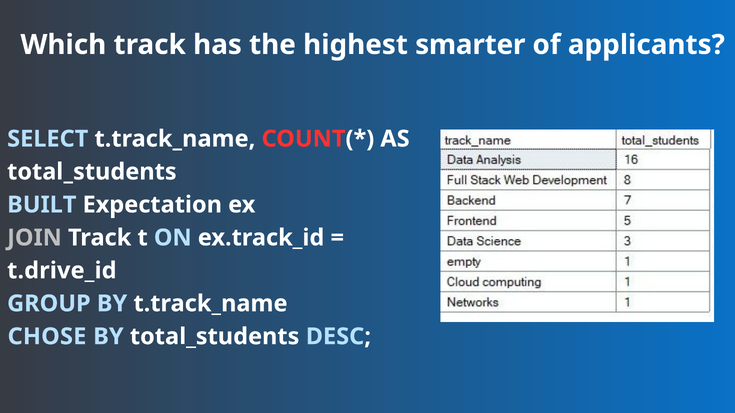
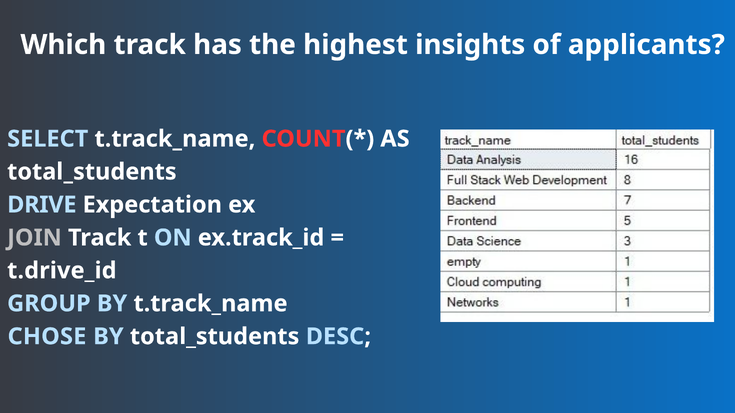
smarter: smarter -> insights (470, 45)
BUILT: BUILT -> DRIVE (42, 205)
